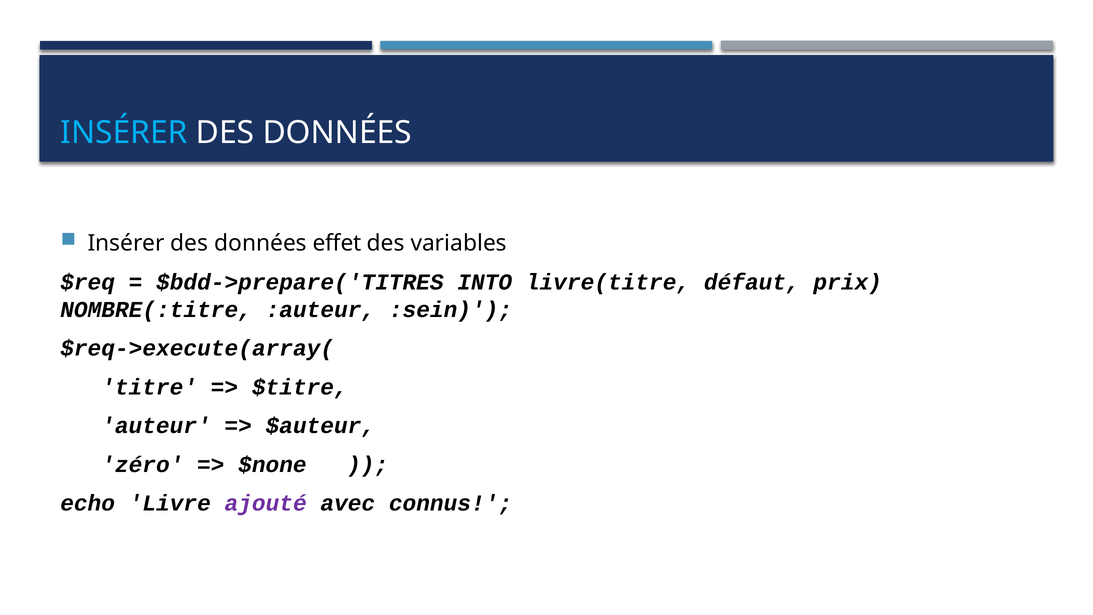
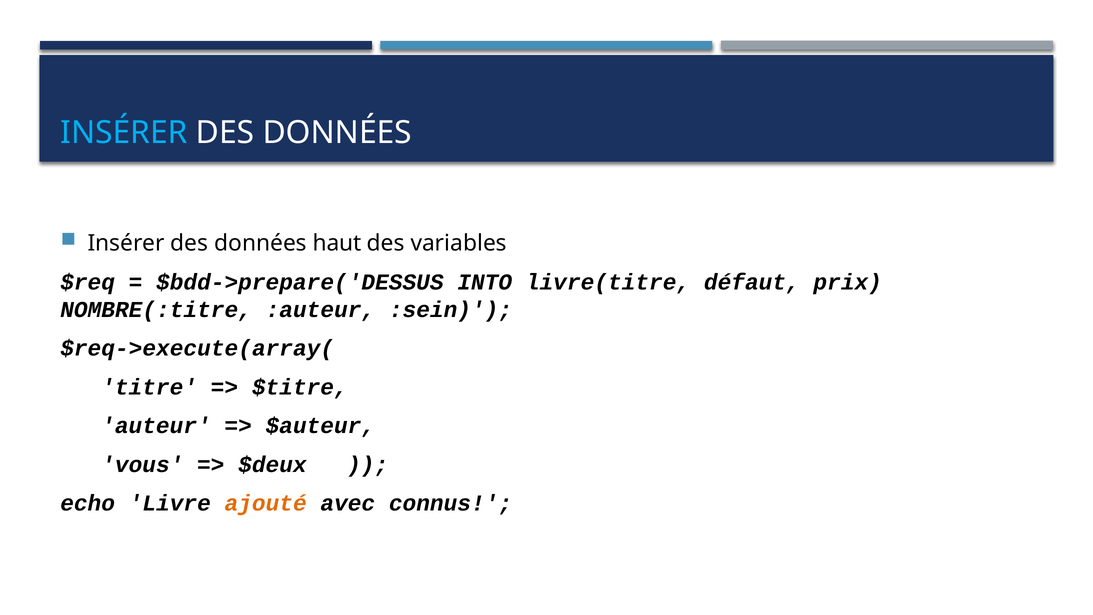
effet: effet -> haut (337, 243)
$bdd->prepare('TITRES: $bdd->prepare('TITRES -> $bdd->prepare('DESSUS (300, 282)
zéro: zéro -> vous (142, 465)
$none: $none -> $deux (272, 465)
ajouté colour: purple -> orange (266, 503)
